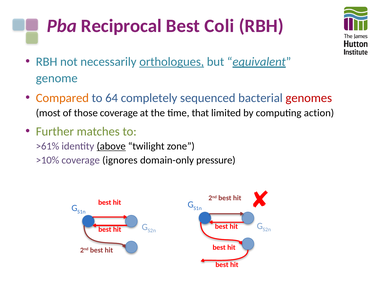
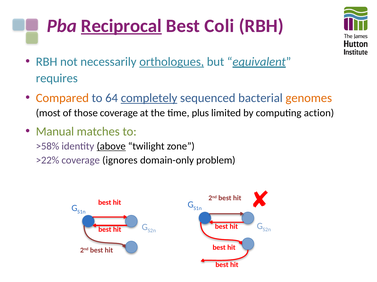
Reciprocal underline: none -> present (121, 26)
genome: genome -> requires (57, 78)
completely underline: none -> present (149, 98)
genomes colour: red -> orange (309, 98)
that: that -> plus (200, 113)
Further: Further -> Manual (55, 132)
>61%: >61% -> >58% (48, 147)
>10%: >10% -> >22% (48, 161)
pressure: pressure -> problem (216, 161)
